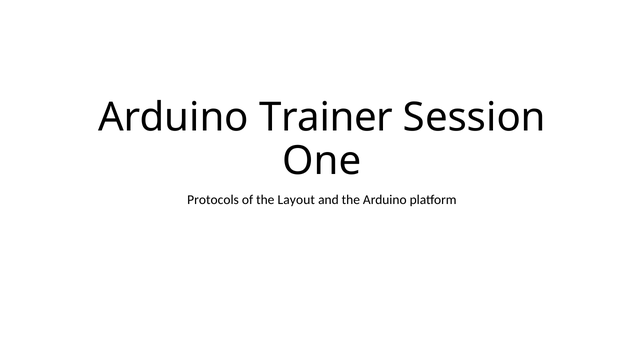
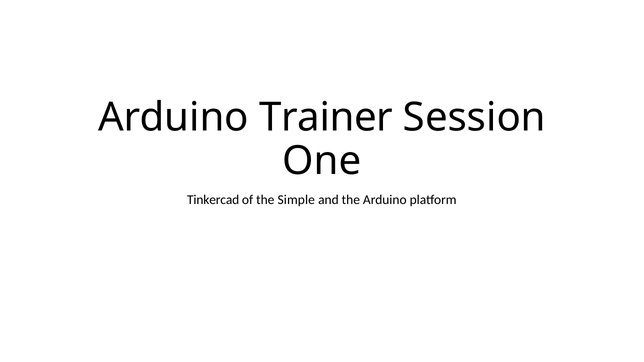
Protocols: Protocols -> Tinkercad (213, 200)
Layout: Layout -> Simple (296, 200)
